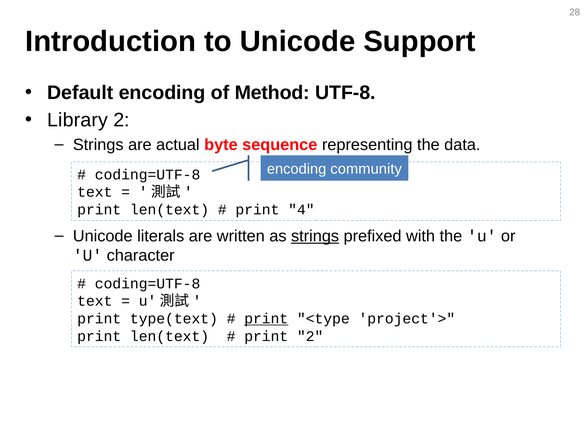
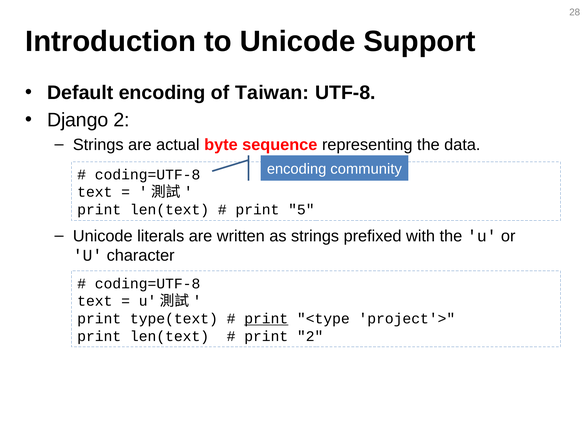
Method: Method -> Taiwan (272, 93)
Library: Library -> Django (78, 120)
4: 4 -> 5 (301, 209)
strings underline: present -> none (315, 236)
